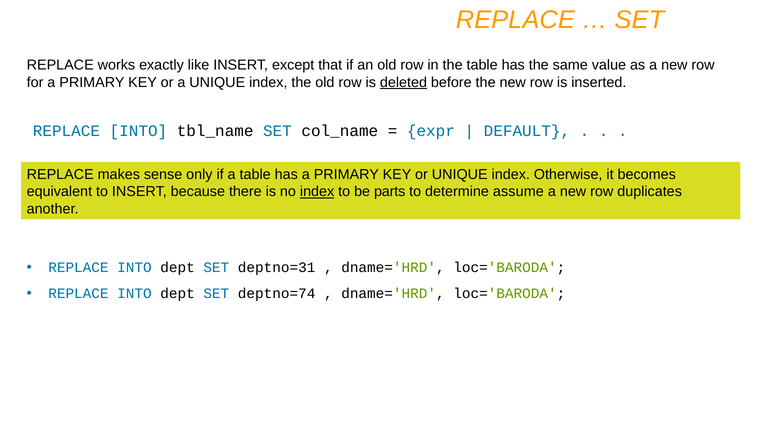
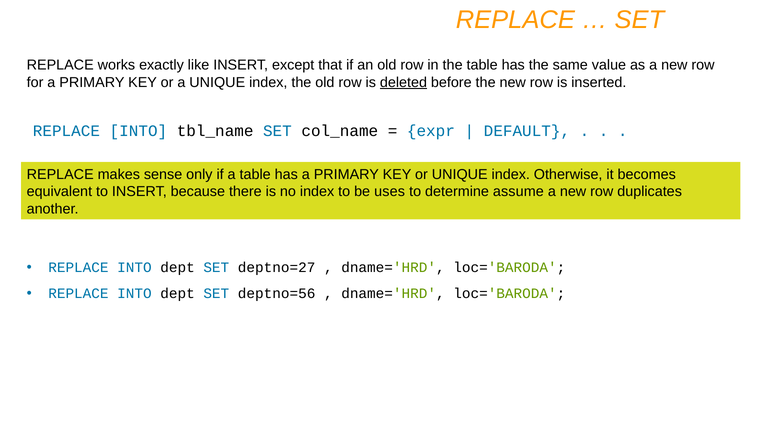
index underline: present -> none (317, 192)
parts: parts -> uses (390, 192)
deptno=31: deptno=31 -> deptno=27 (277, 268)
deptno=74: deptno=74 -> deptno=56 (277, 293)
